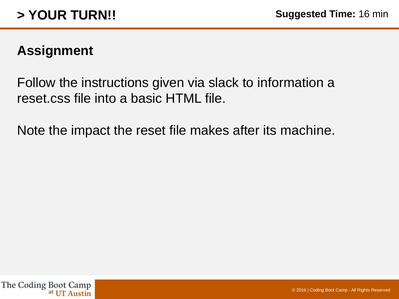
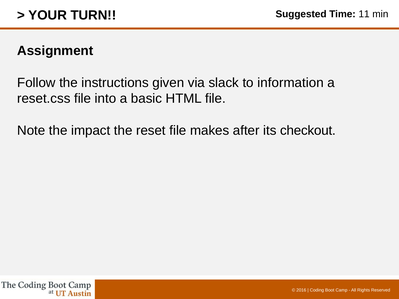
16: 16 -> 11 (364, 14)
machine: machine -> checkout (308, 131)
